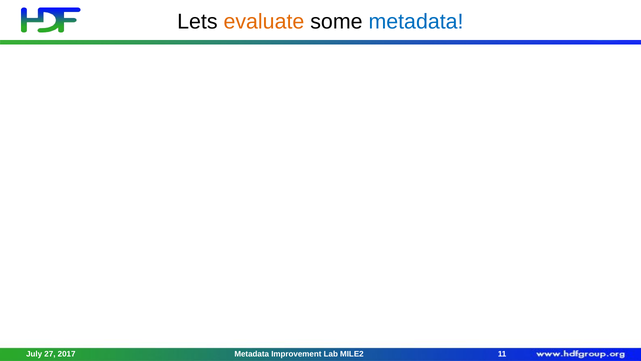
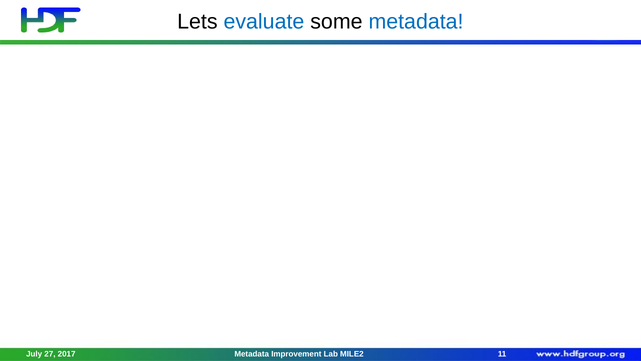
evaluate colour: orange -> blue (264, 22)
